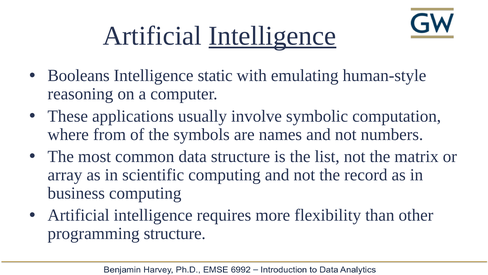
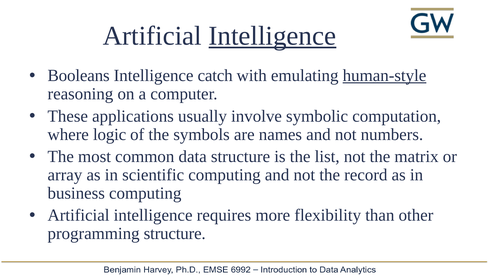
static: static -> catch (215, 76)
human-style underline: none -> present (385, 76)
from: from -> logic (110, 134)
